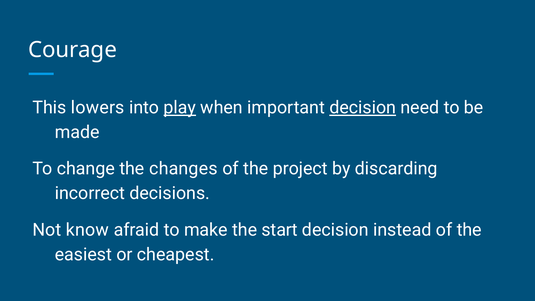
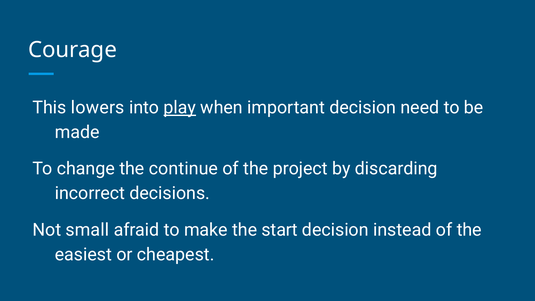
decision underline: present -> none (363, 108)
changes: changes -> continue (183, 169)
know: know -> small (87, 230)
